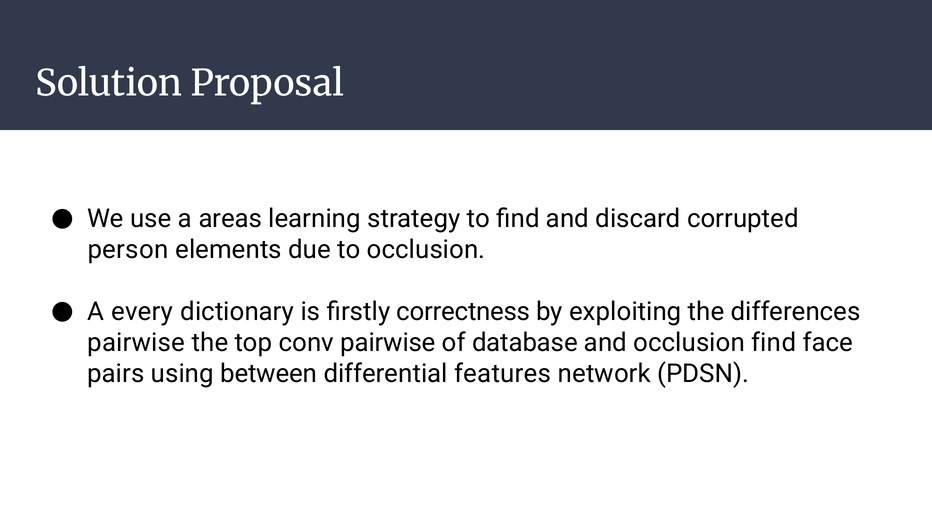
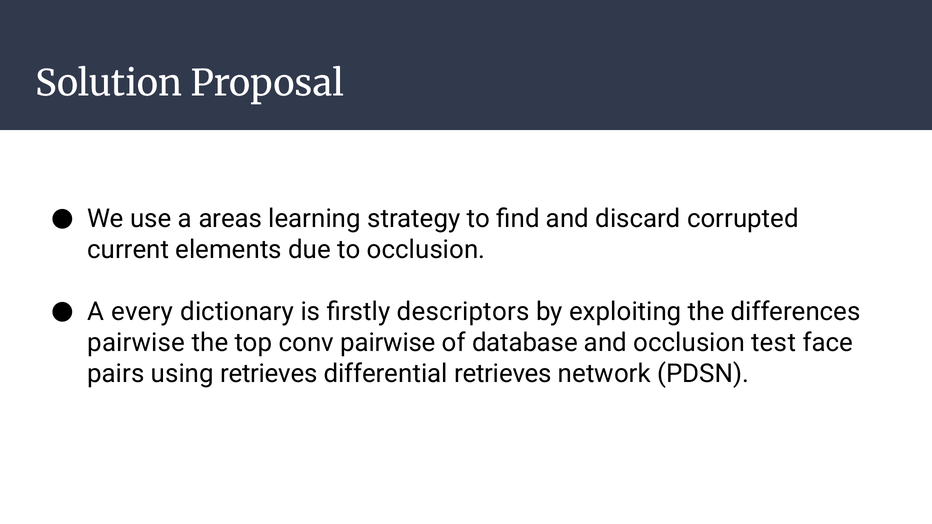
person: person -> current (128, 250)
correctness: correctness -> descriptors (463, 312)
occlusion find: find -> test (774, 343)
using between: between -> retrieves (269, 374)
differential features: features -> retrieves (503, 374)
